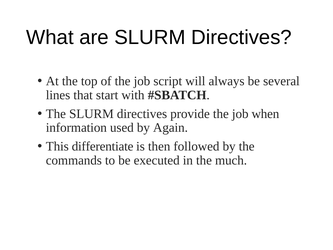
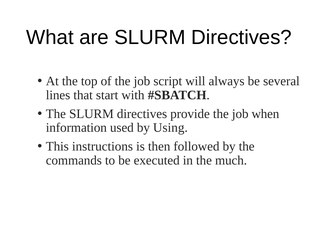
Again: Again -> Using (170, 128)
differentiate: differentiate -> instructions (102, 146)
